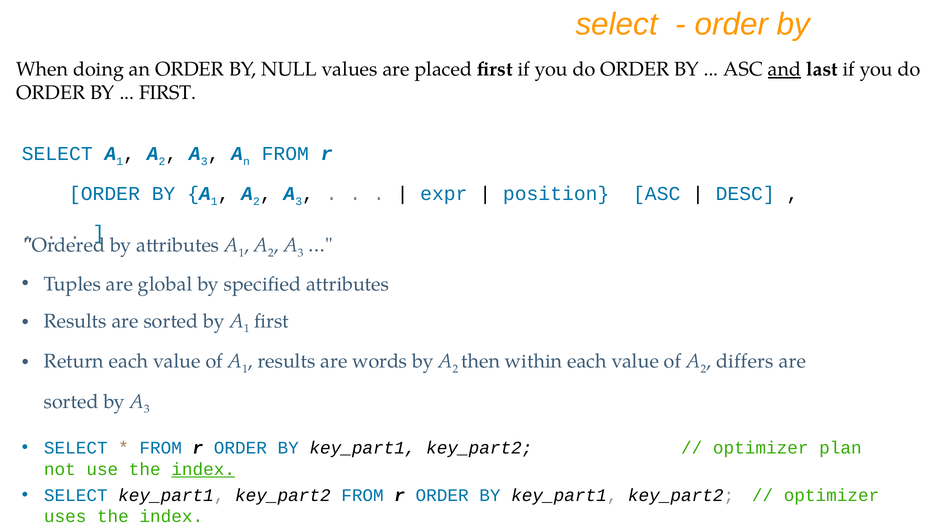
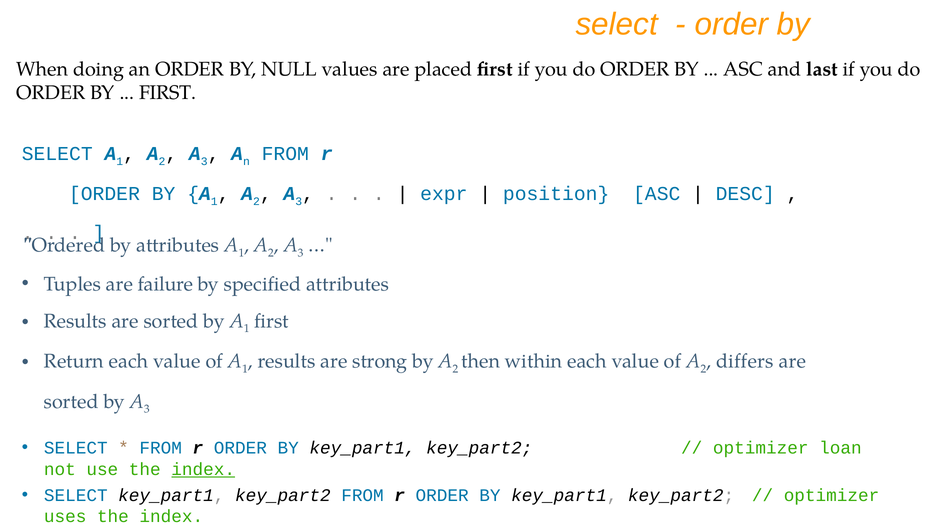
and underline: present -> none (785, 69)
global: global -> failure (165, 284)
words: words -> strong (380, 361)
plan: plan -> loan (840, 448)
